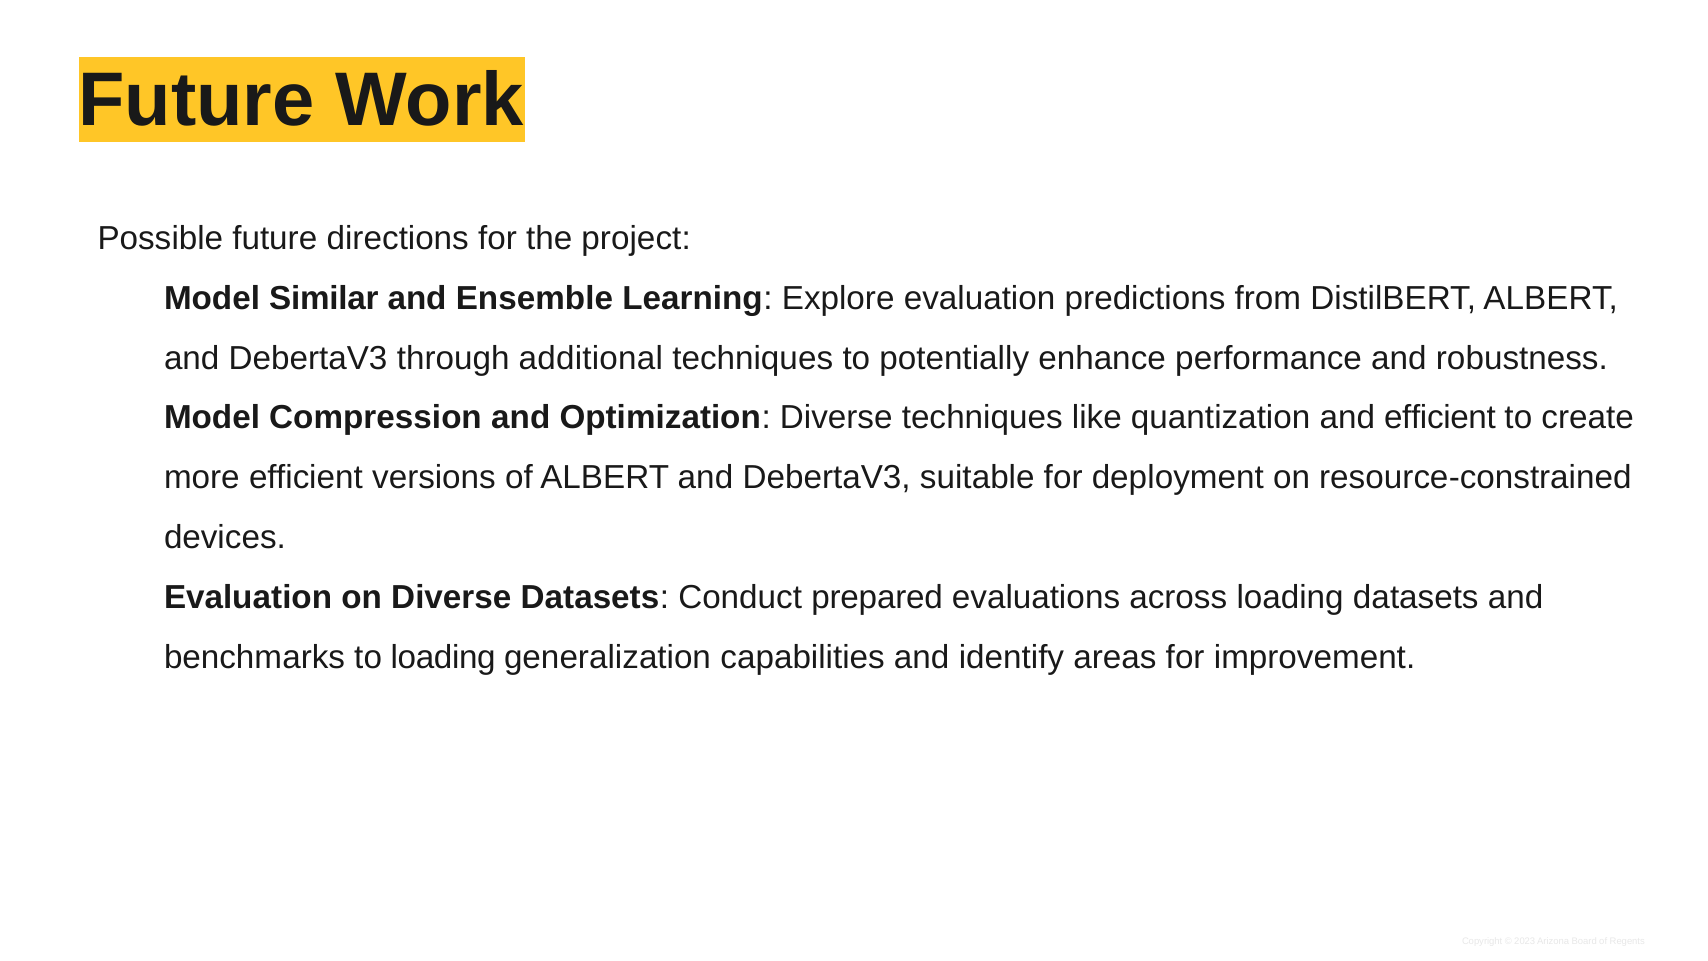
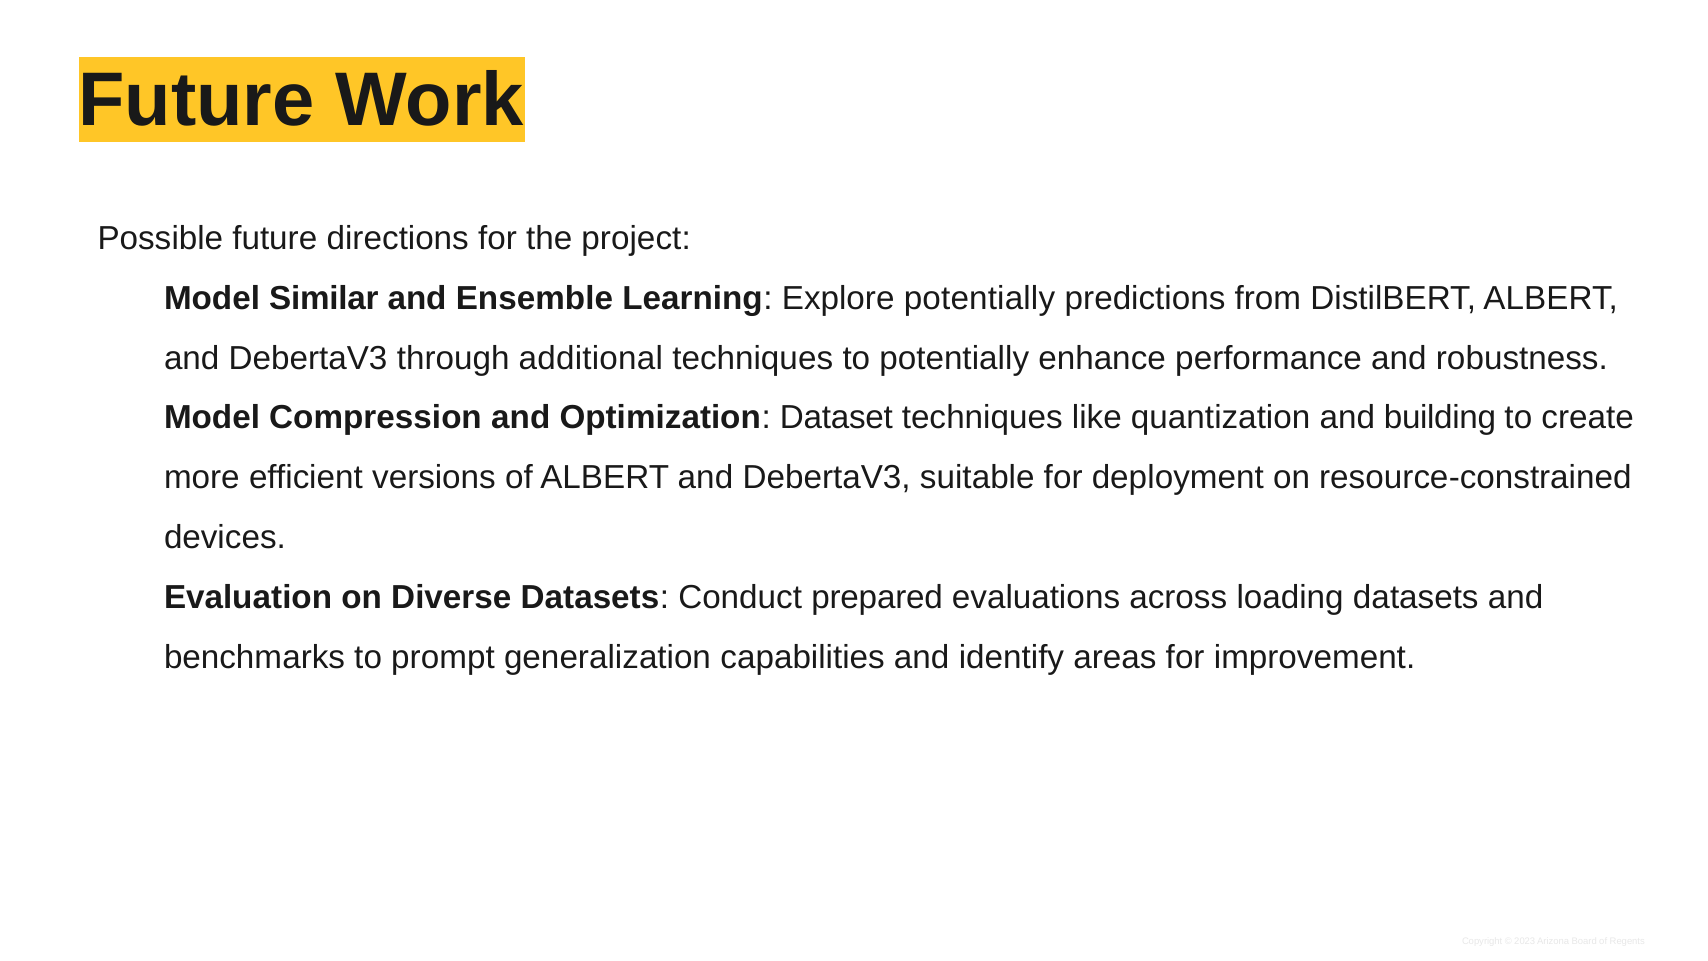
Explore evaluation: evaluation -> potentially (979, 298)
Optimization Diverse: Diverse -> Dataset (836, 418)
and efficient: efficient -> building (1440, 418)
to loading: loading -> prompt (443, 657)
